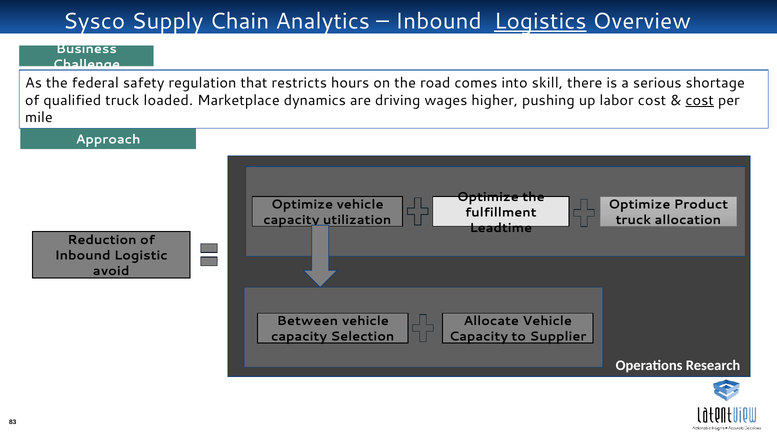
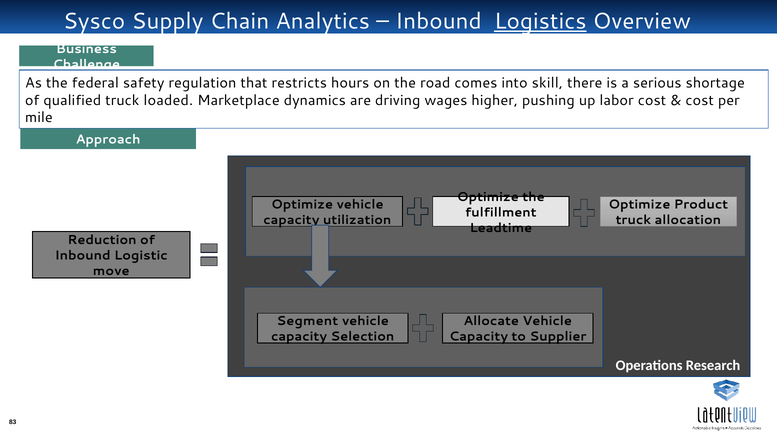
cost underline: present -> none (700, 100)
avoid: avoid -> move (111, 271)
Between: Between -> Segment (307, 321)
